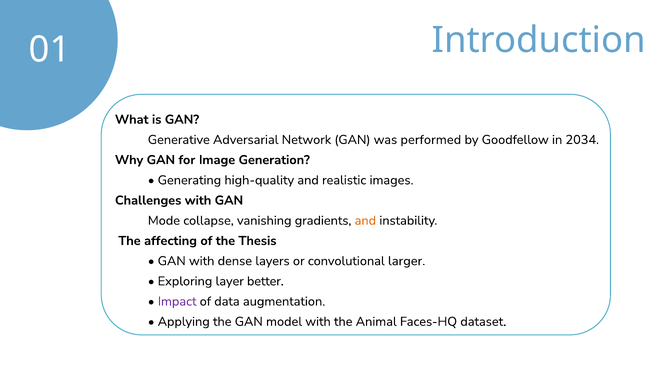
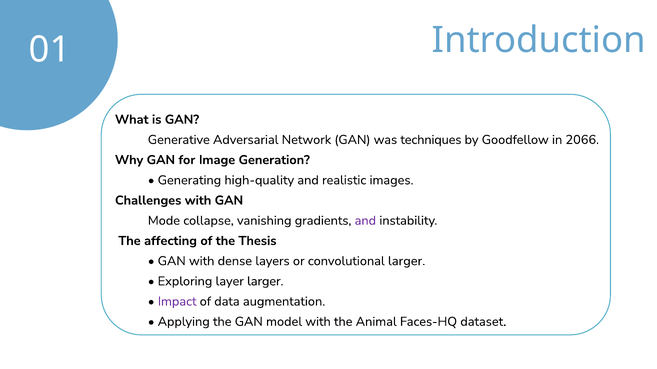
performed: performed -> techniques (431, 140)
2034: 2034 -> 2066 (582, 140)
and colour: orange -> purple (365, 221)
layer better: better -> larger (265, 282)
